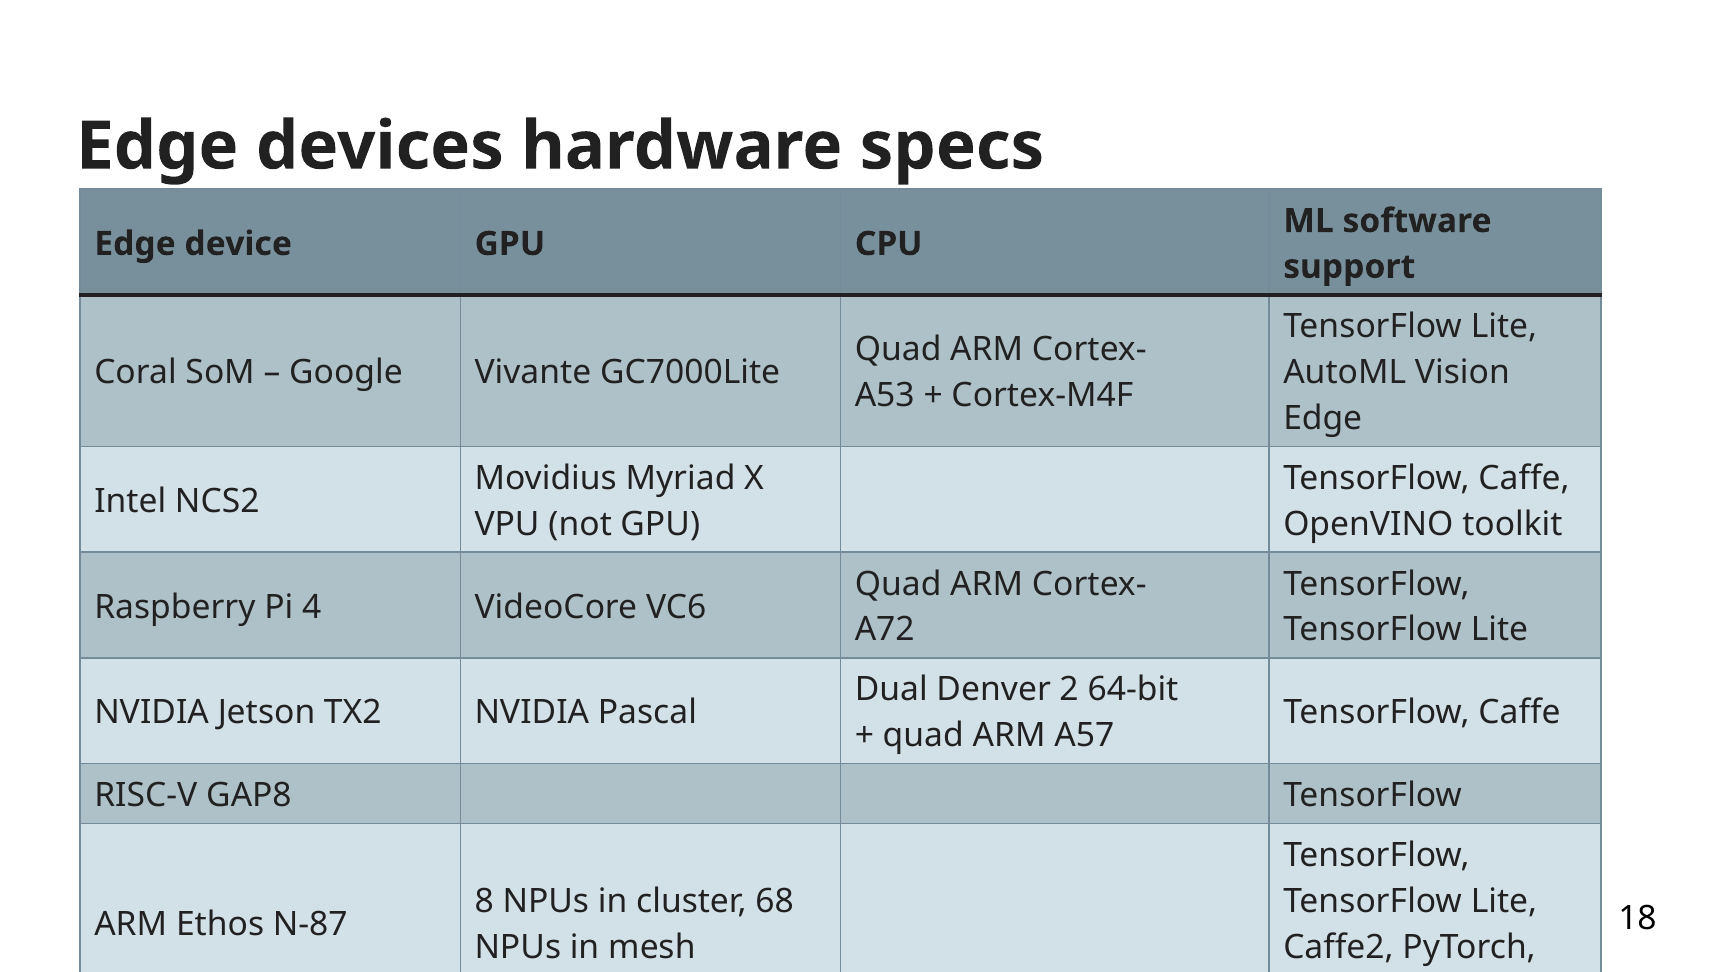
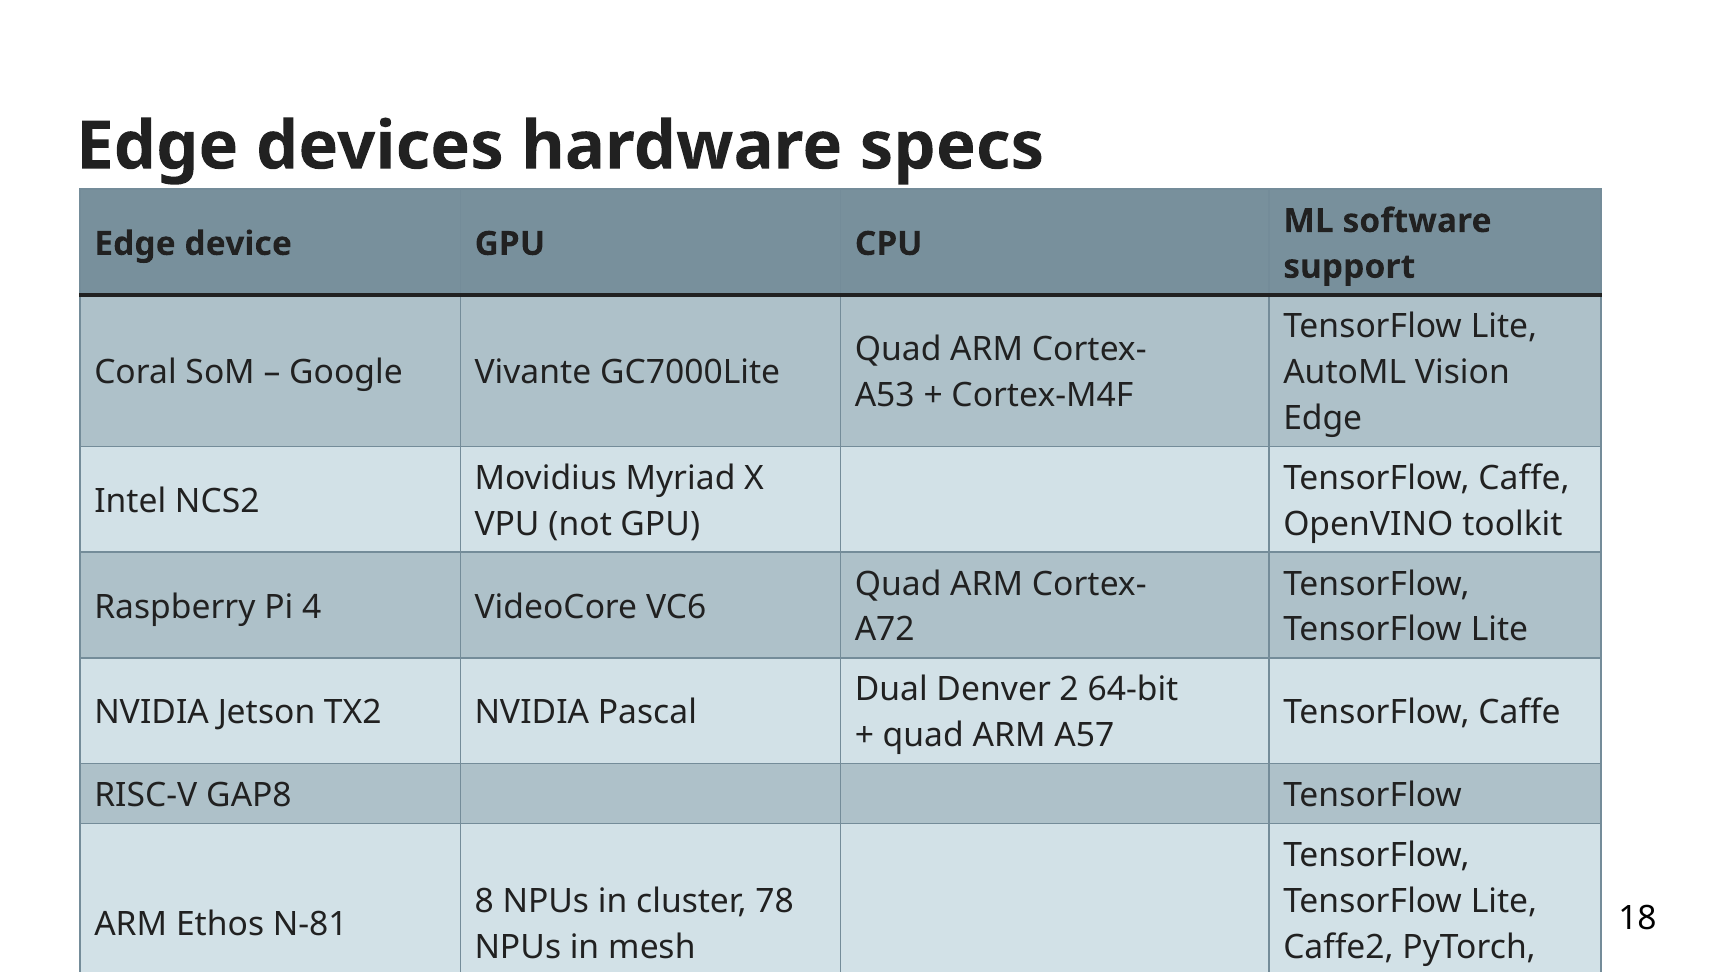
68: 68 -> 78 (775, 901)
N-87: N-87 -> N-81 (310, 924)
